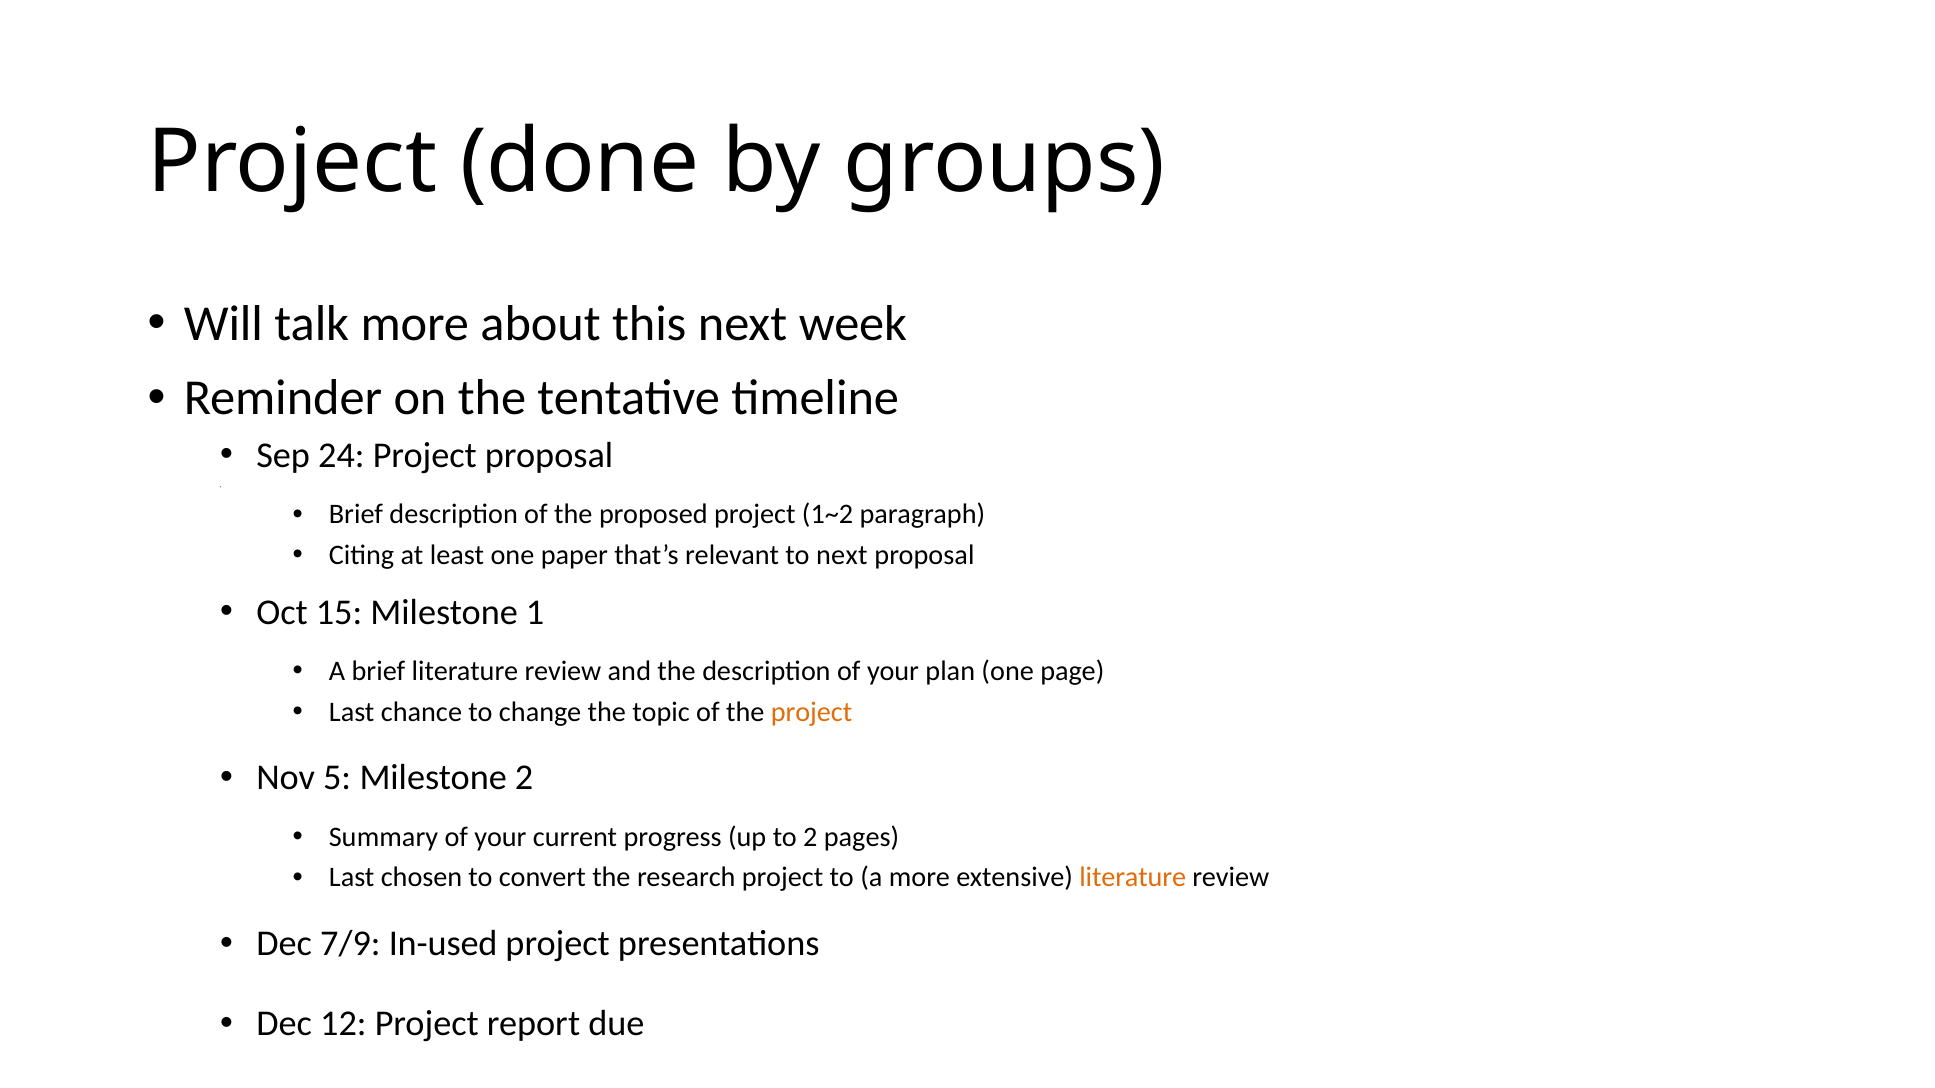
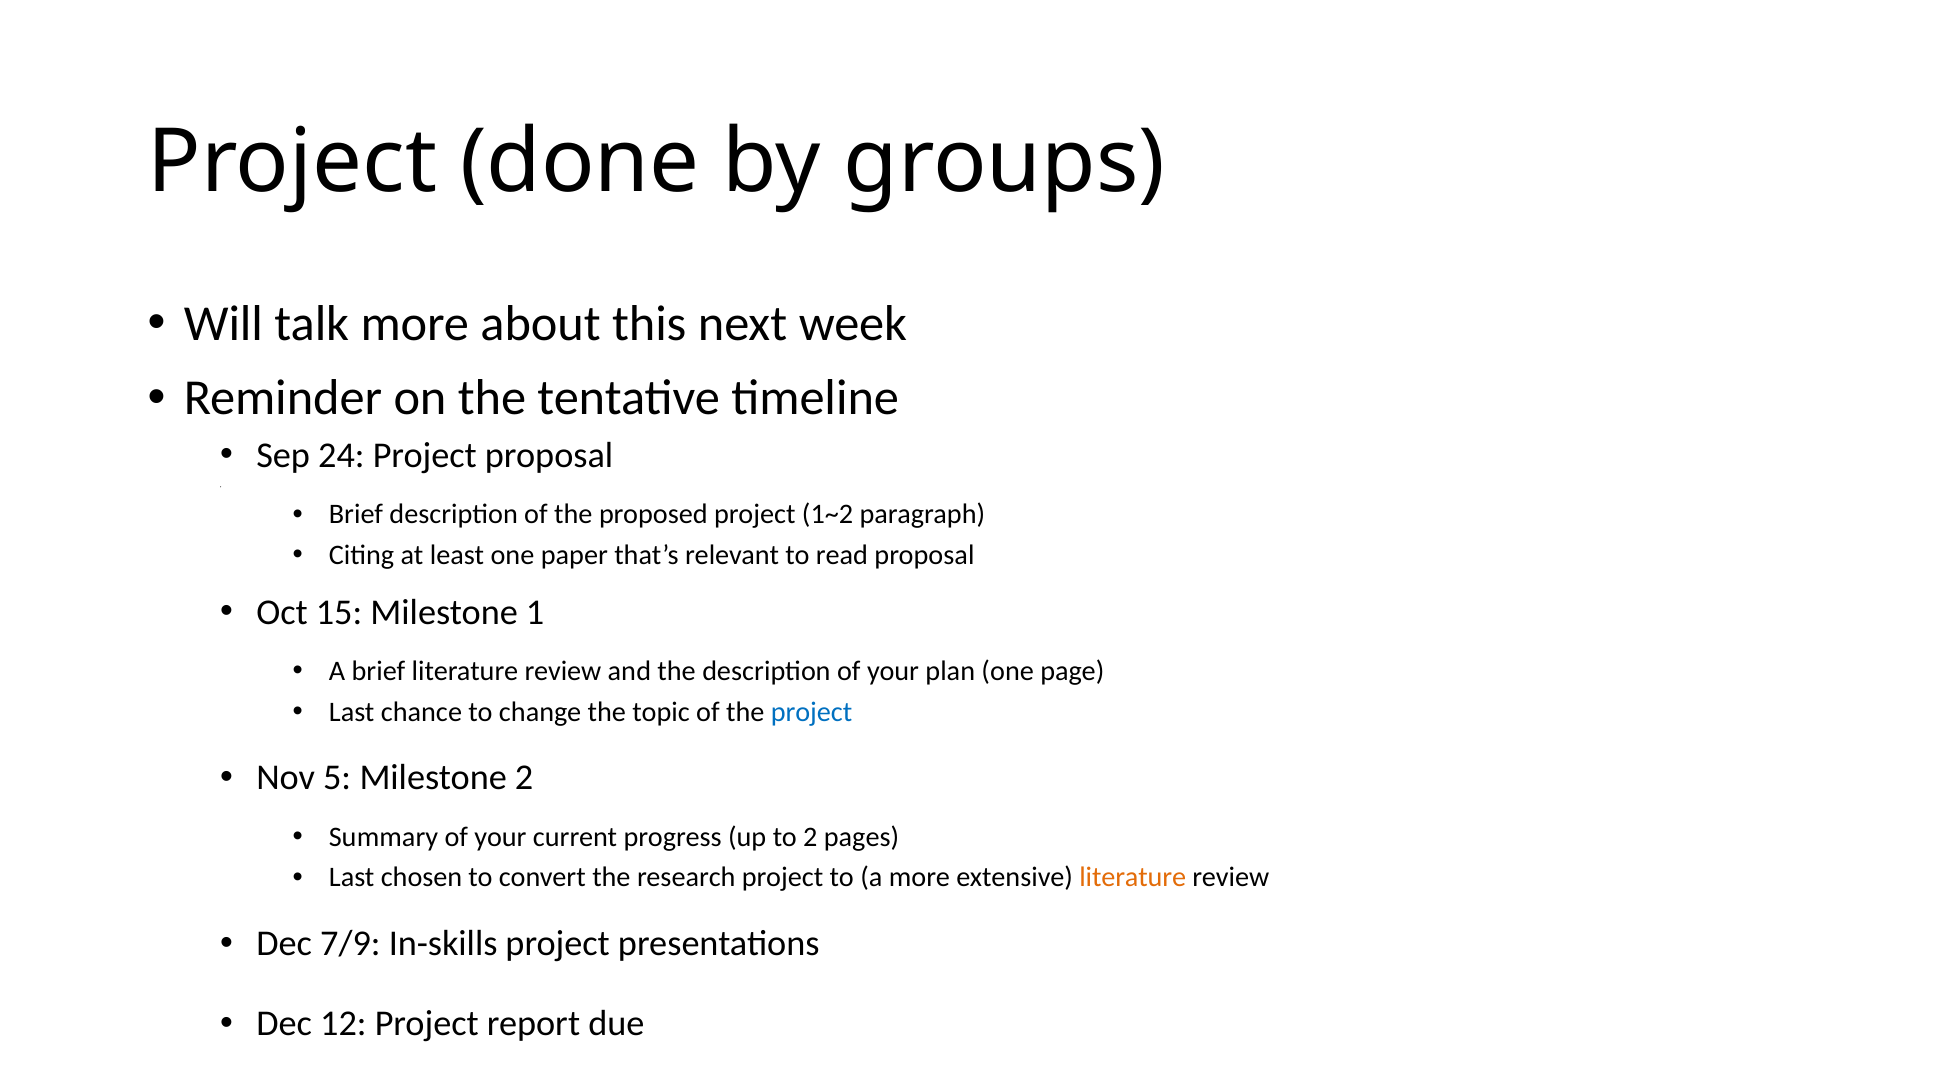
to next: next -> read (842, 555)
project colour: orange -> blue (811, 712)
In-used: In-used -> In-skills (443, 944)
